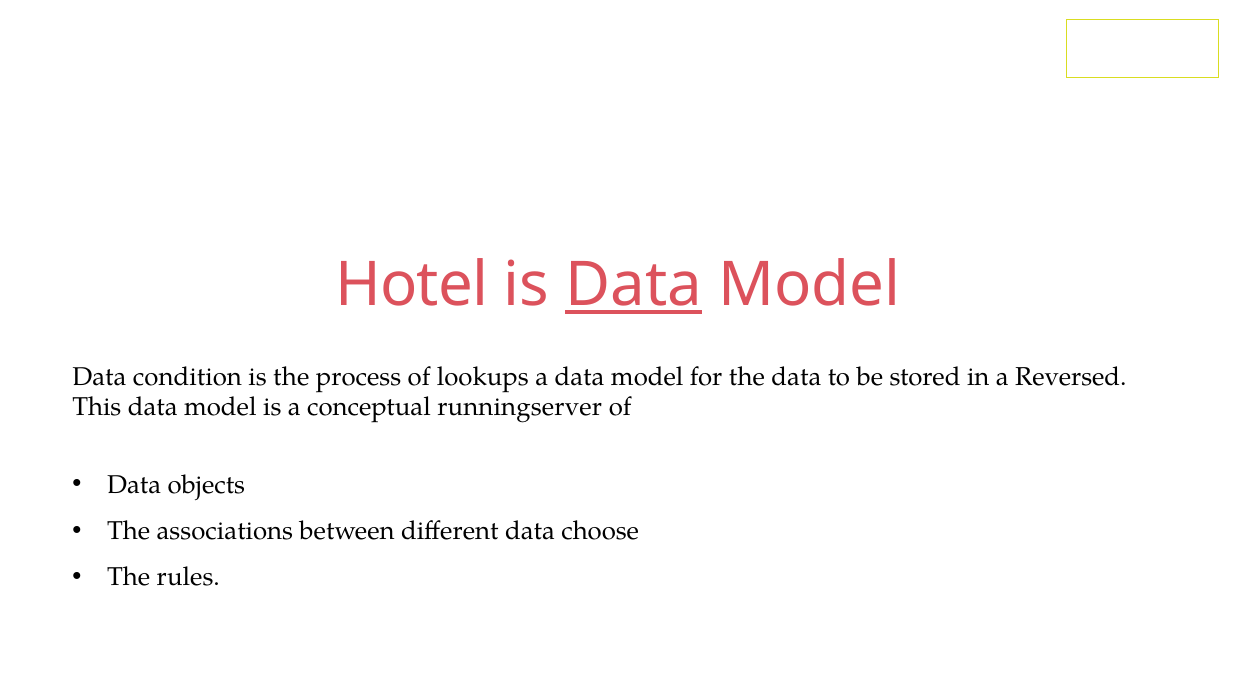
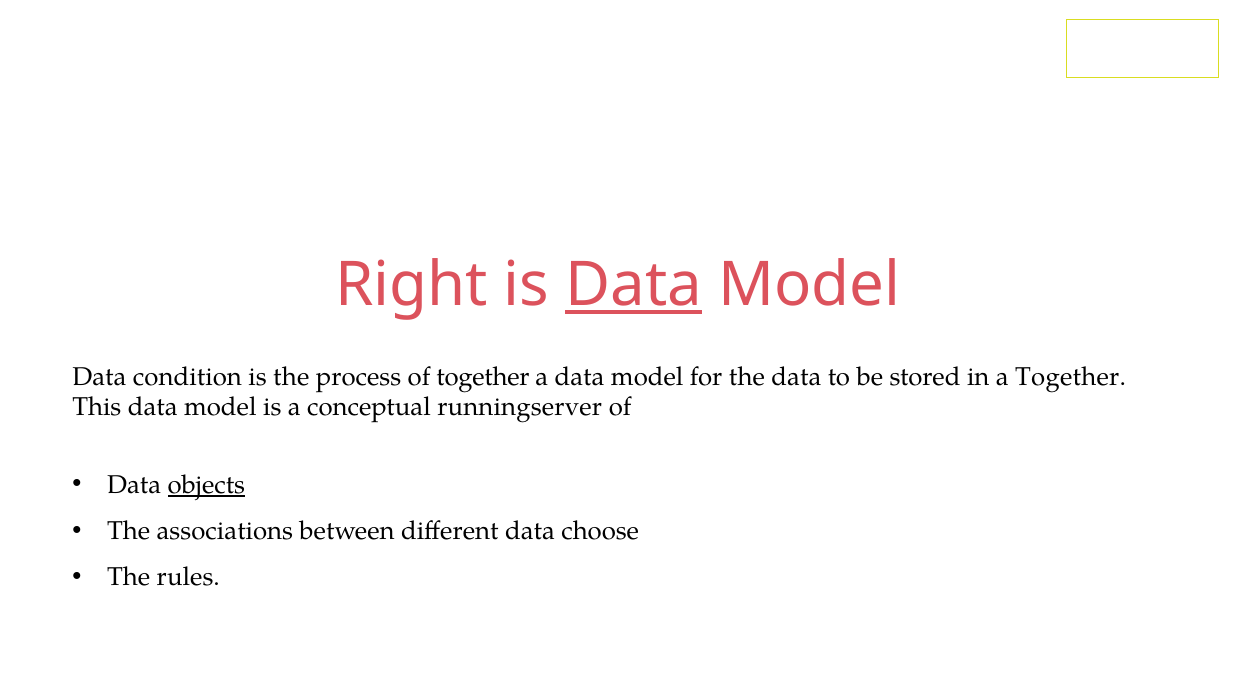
Hotel: Hotel -> Right (412, 285)
of lookups: lookups -> together (483, 377)
a Reversed: Reversed -> Together (1071, 377)
objects underline: none -> present (206, 485)
